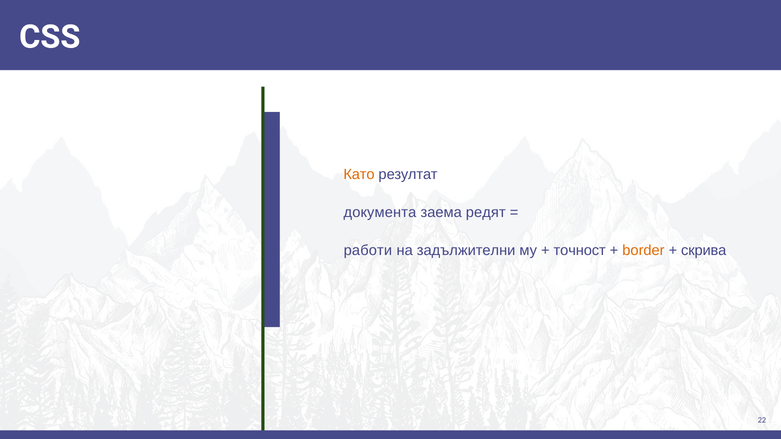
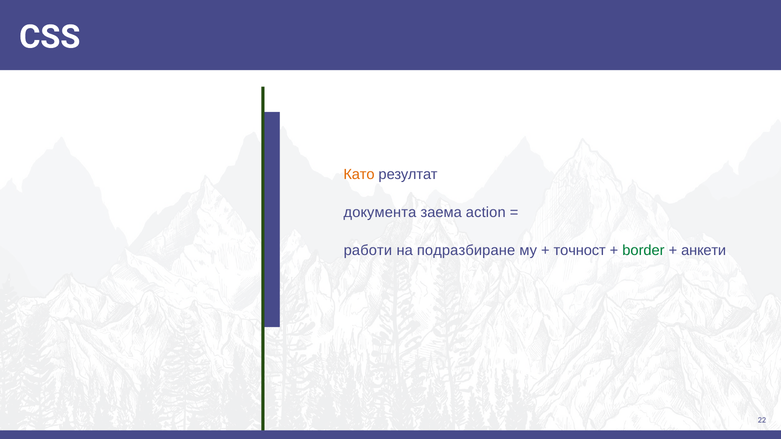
редят: редят -> action (486, 213)
задължителни: задължителни -> подразбиране (466, 250)
border colour: orange -> green (643, 250)
скрива: скрива -> анкети (704, 250)
